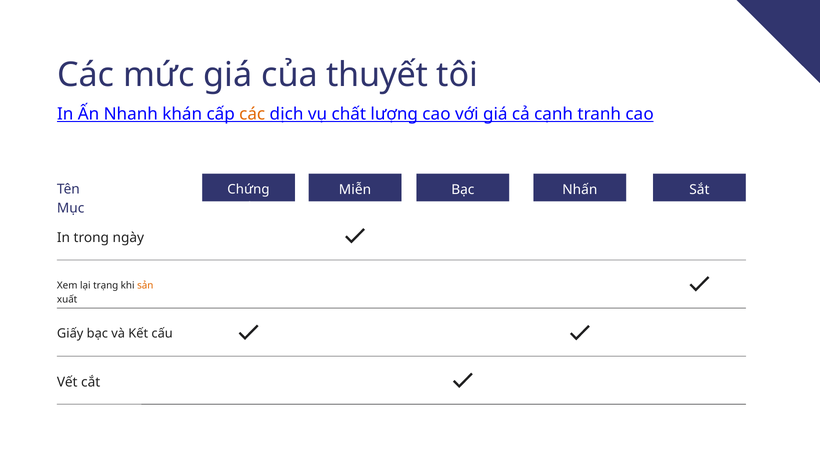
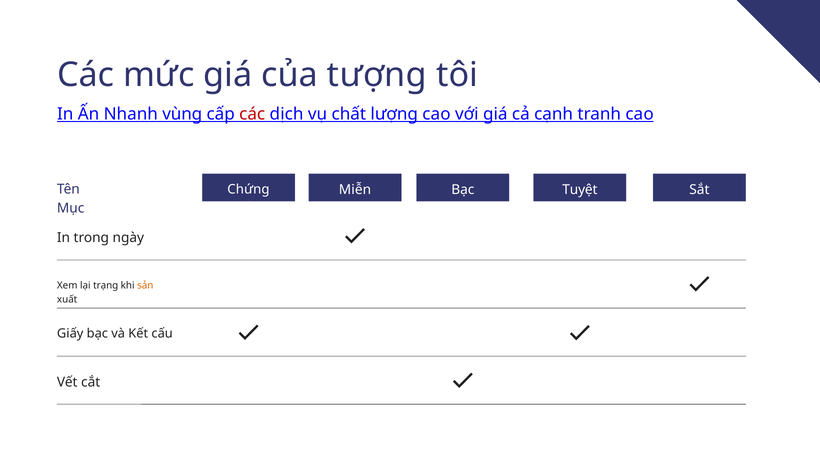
thuyết: thuyết -> tượng (377, 75)
khán: khán -> vùng (182, 114)
các colour: orange -> red (252, 114)
Nhấn: Nhấn -> Tuyệt (580, 190)
